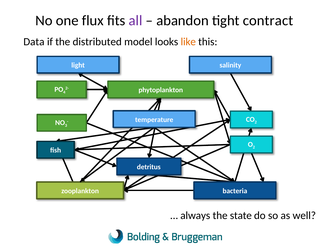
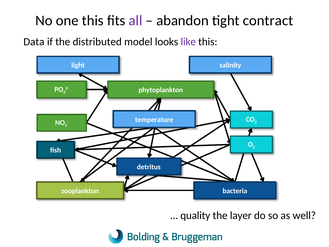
one flux: flux -> this (93, 21)
like colour: orange -> purple (188, 42)
always: always -> quality (195, 215)
state: state -> layer (241, 215)
